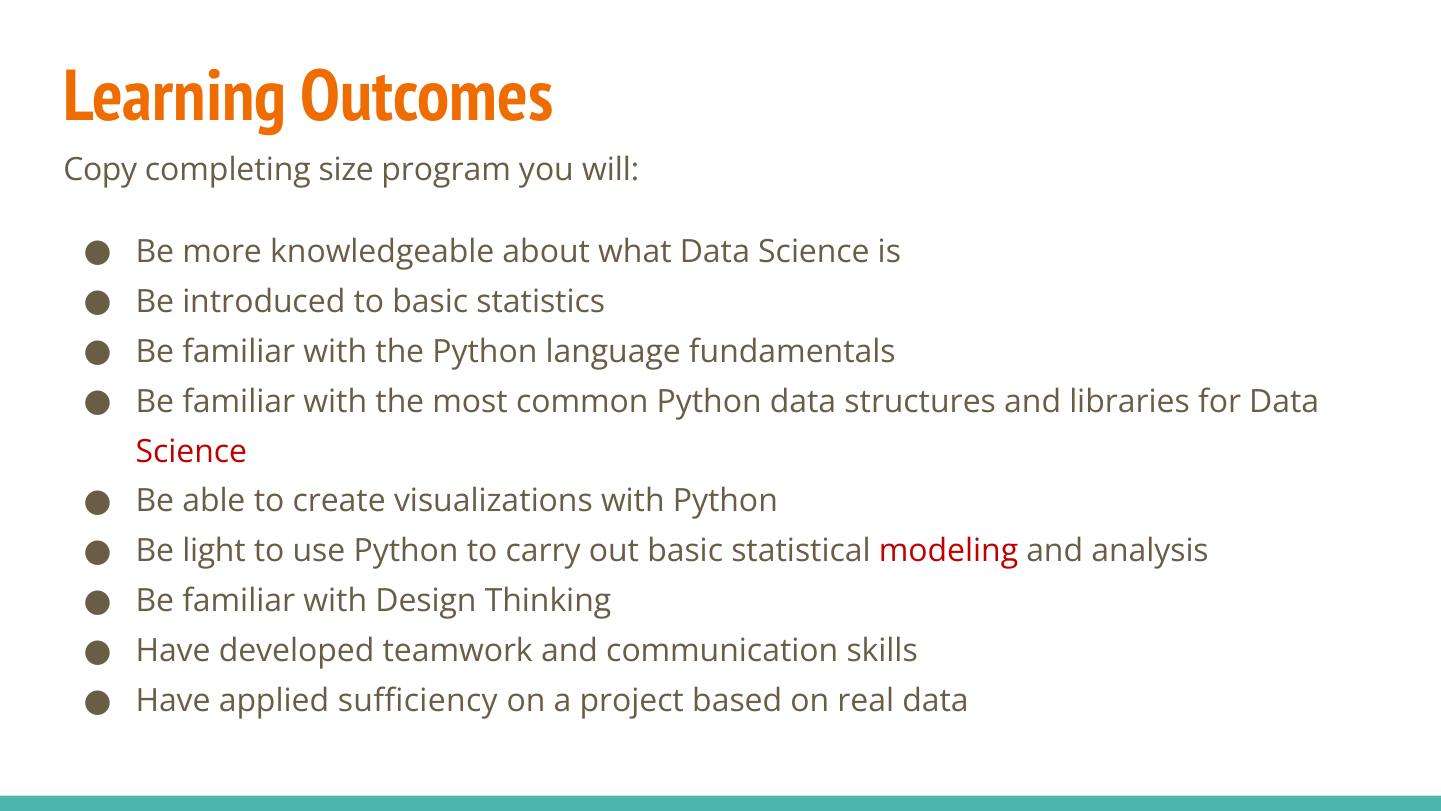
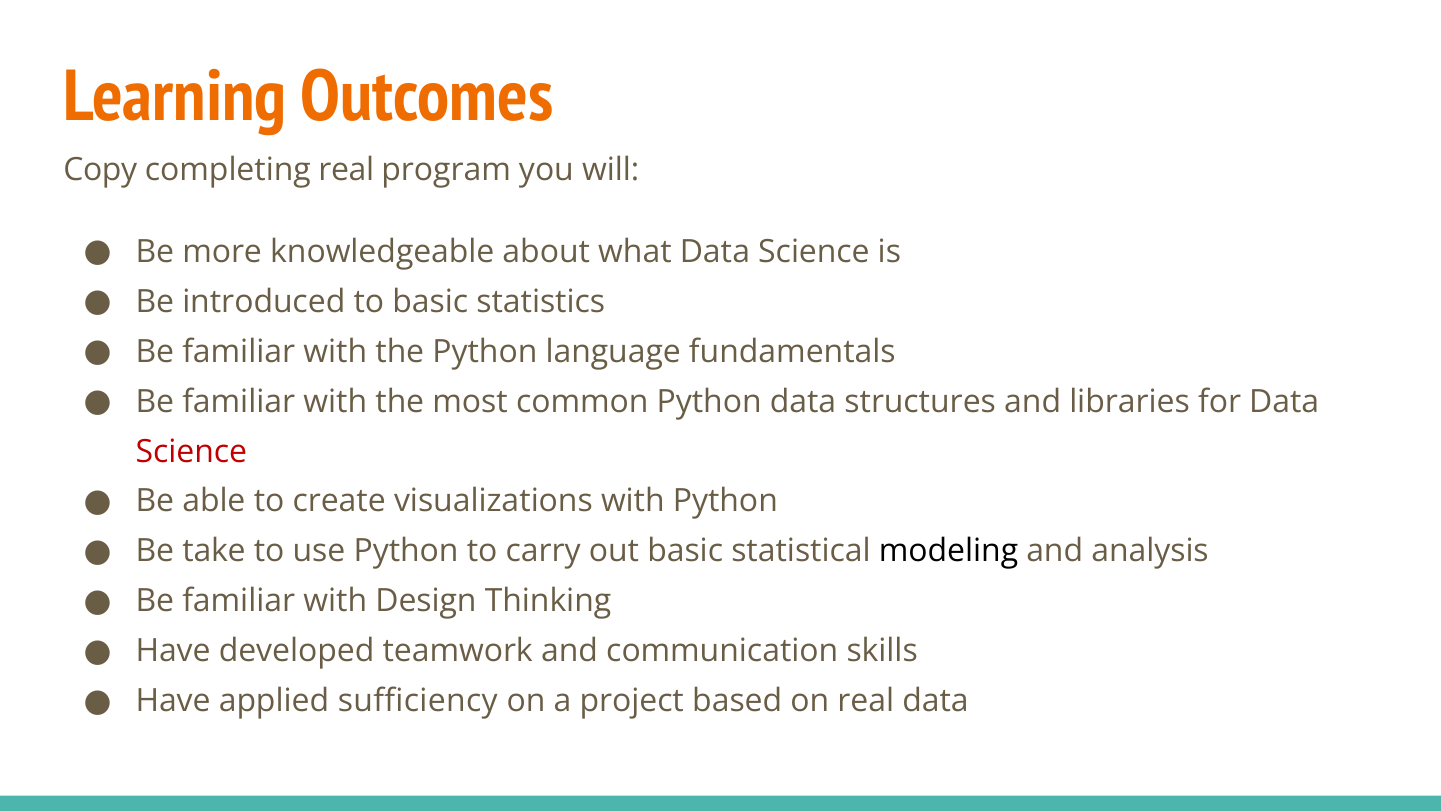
completing size: size -> real (346, 170)
light: light -> take (214, 551)
modeling colour: red -> black (949, 551)
